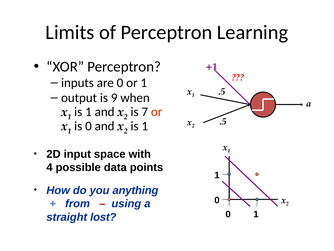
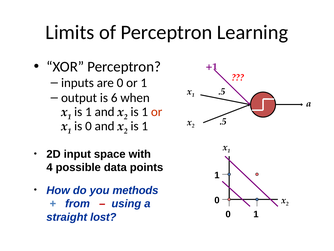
9: 9 -> 6 (114, 98)
7: 7 -> 1 (145, 112)
anything: anything -> methods (135, 190)
